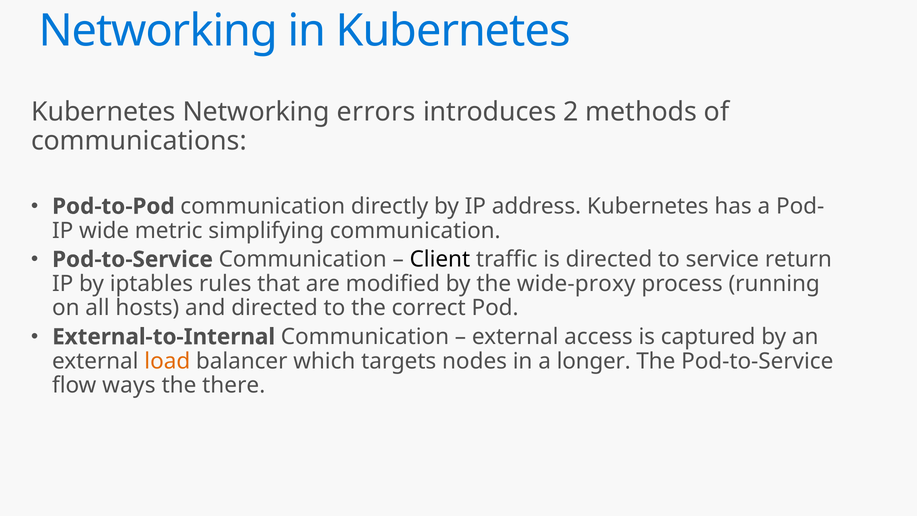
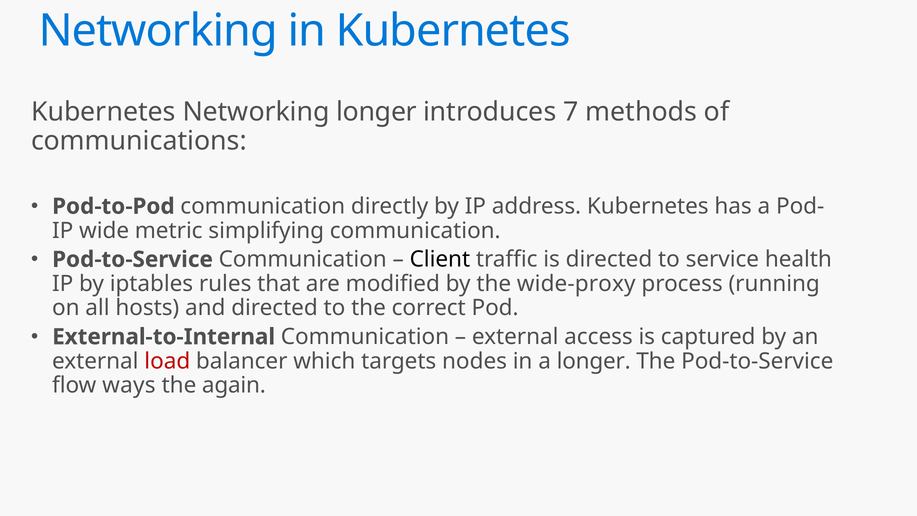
Networking errors: errors -> longer (377, 112)
2: 2 -> 7 (571, 112)
return: return -> health (798, 259)
load colour: orange -> red (167, 361)
there: there -> again (234, 385)
